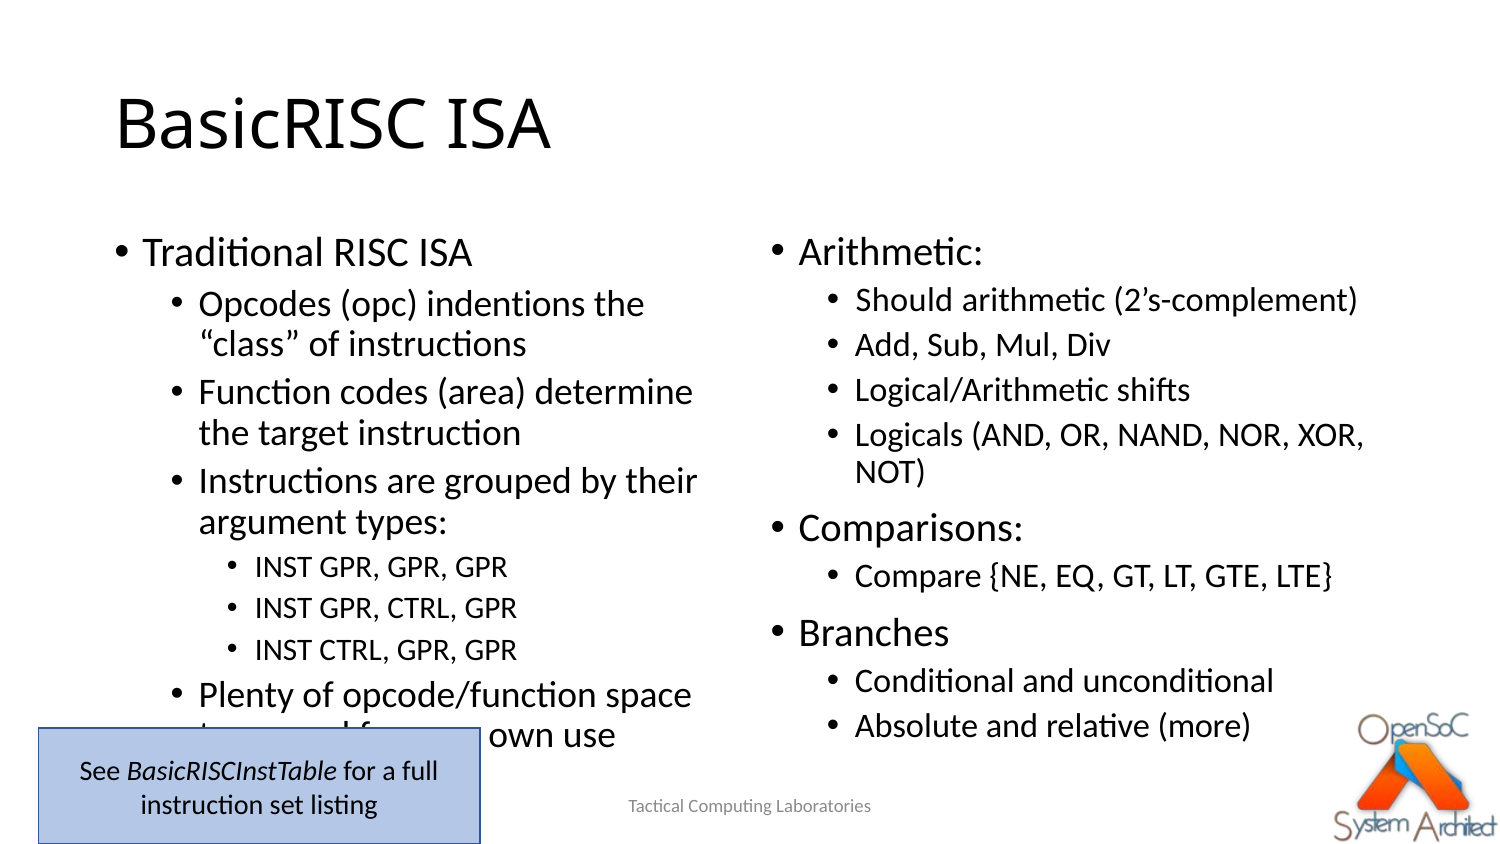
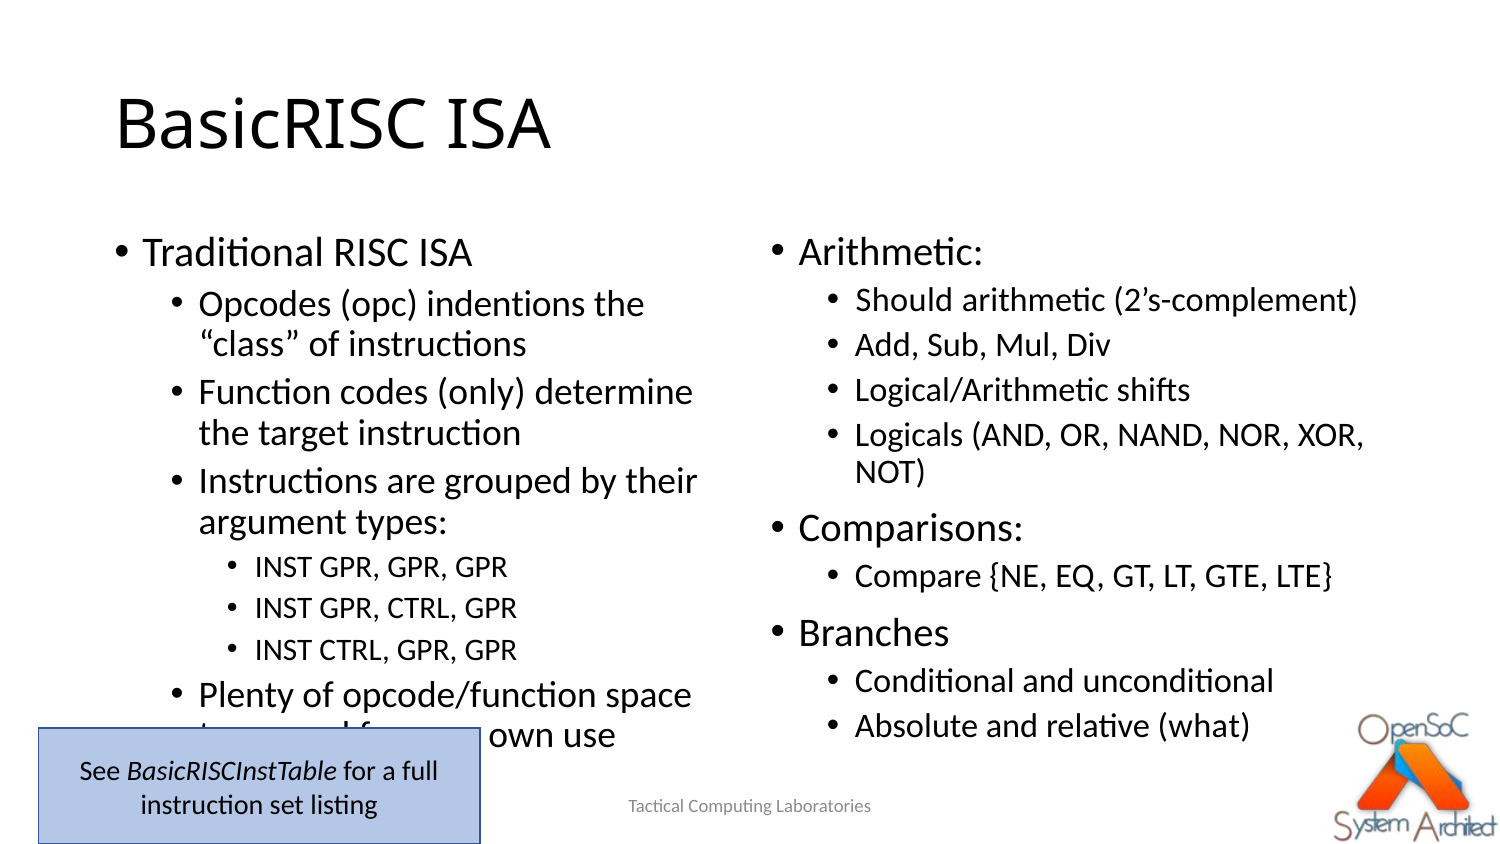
area: area -> only (481, 392)
more: more -> what (1204, 726)
